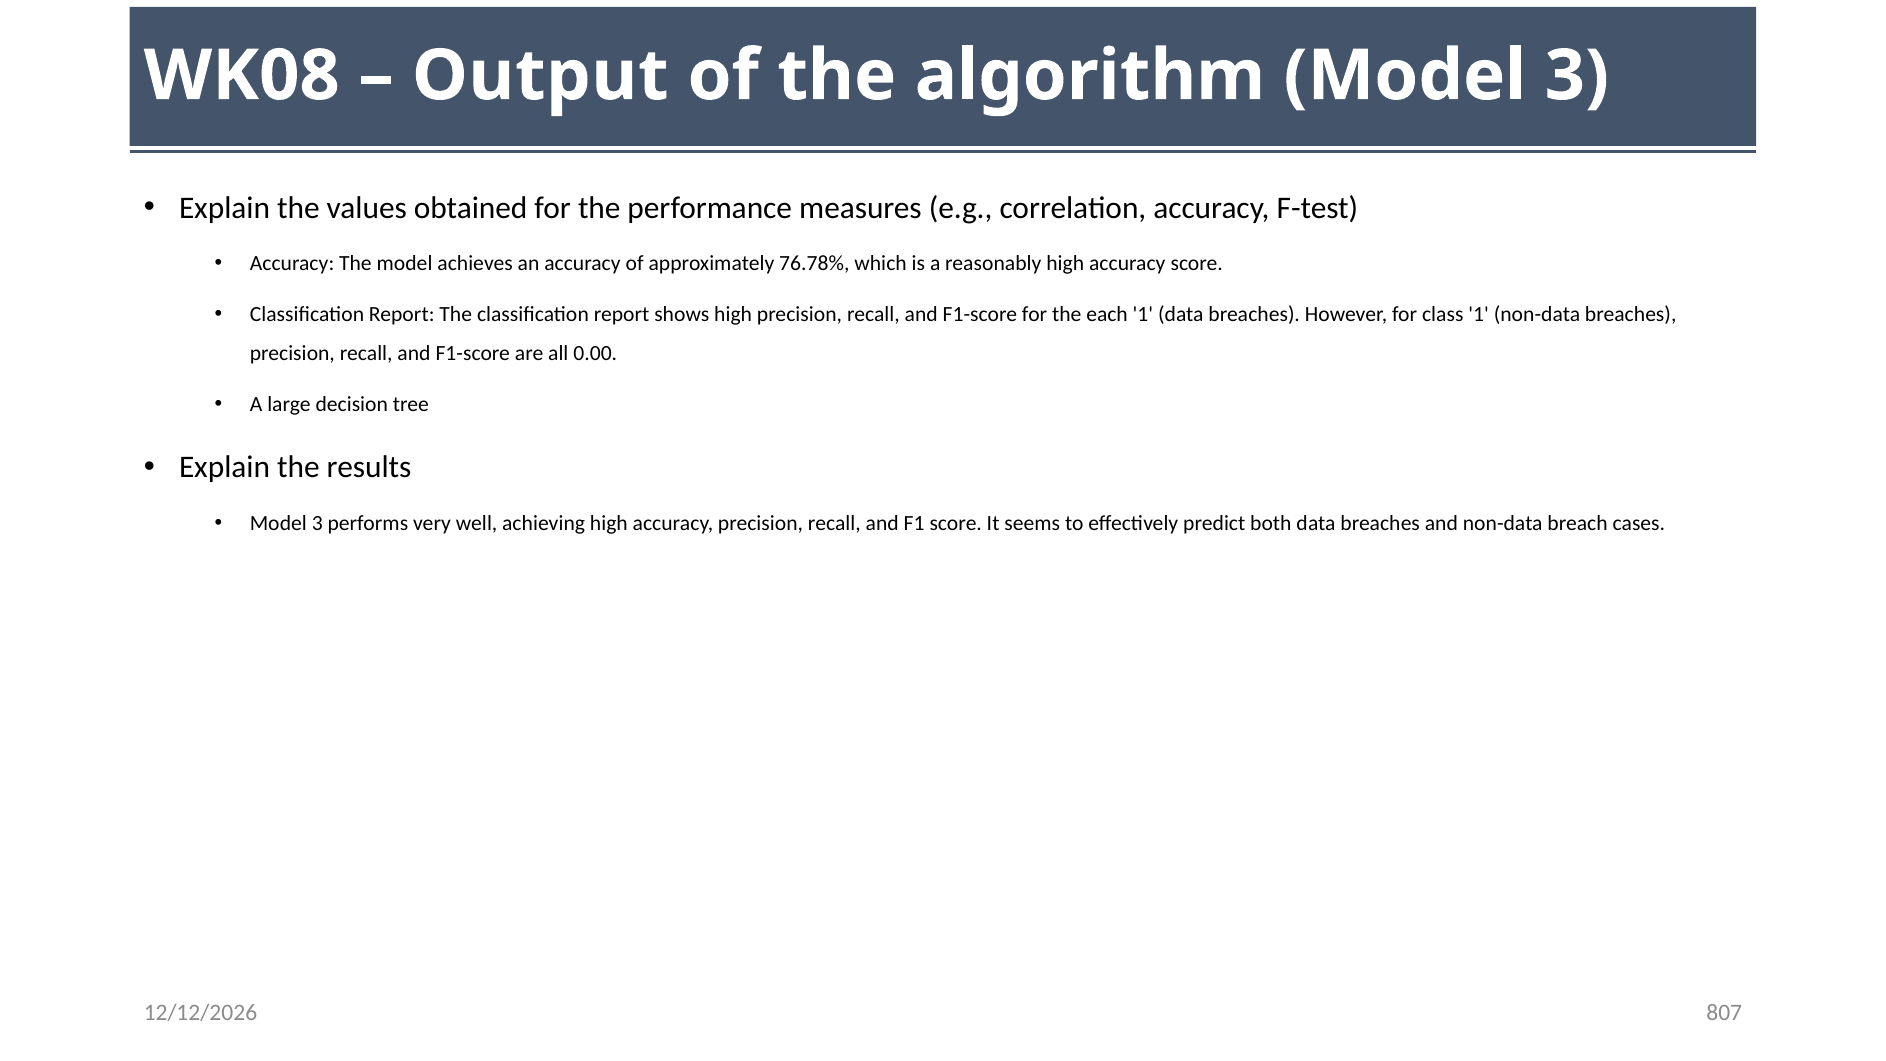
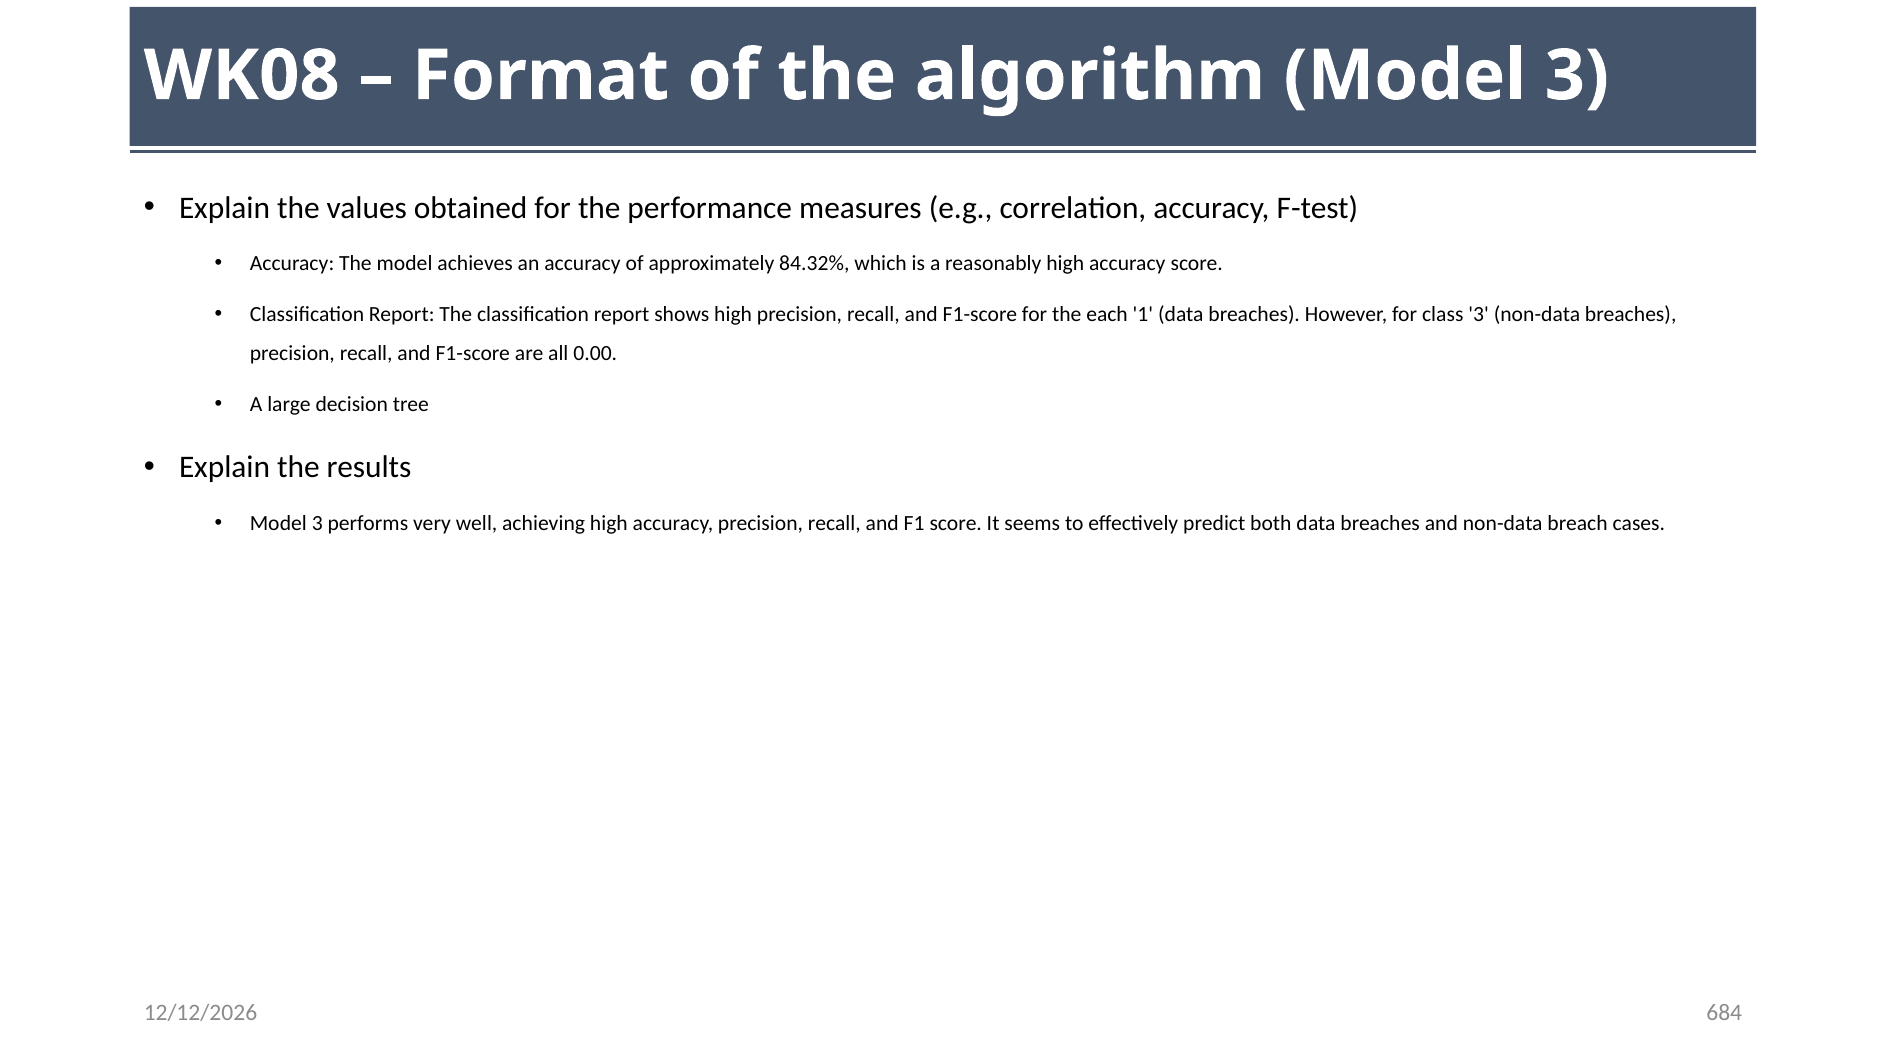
Output: Output -> Format (541, 76)
76.78%: 76.78% -> 84.32% (814, 264)
class 1: 1 -> 3 (1479, 315)
807: 807 -> 684 (1724, 1013)
